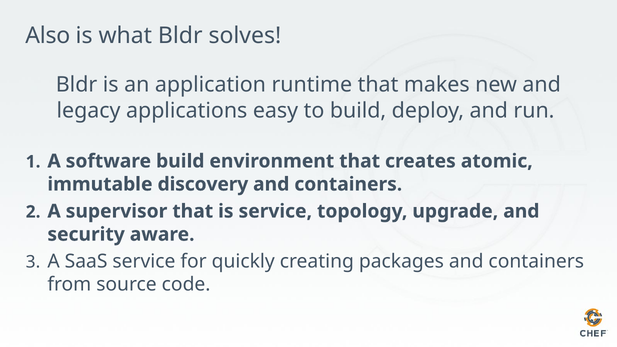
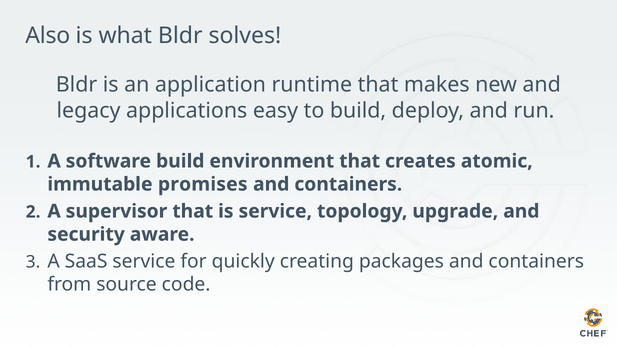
discovery: discovery -> promises (203, 184)
